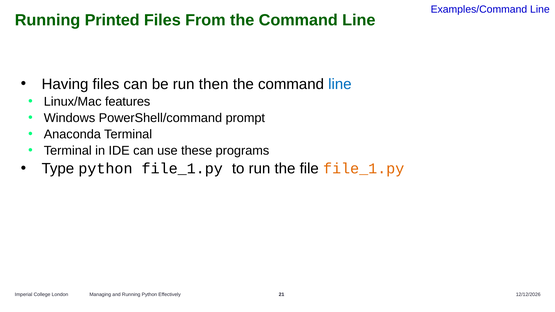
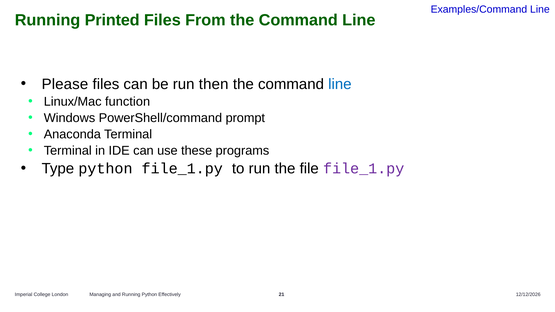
Having: Having -> Please (65, 84)
features: features -> function (128, 102)
file_1.py colour: orange -> purple (364, 169)
